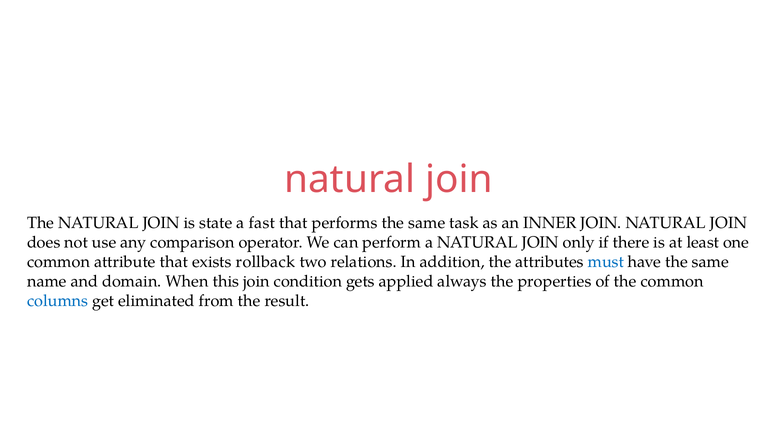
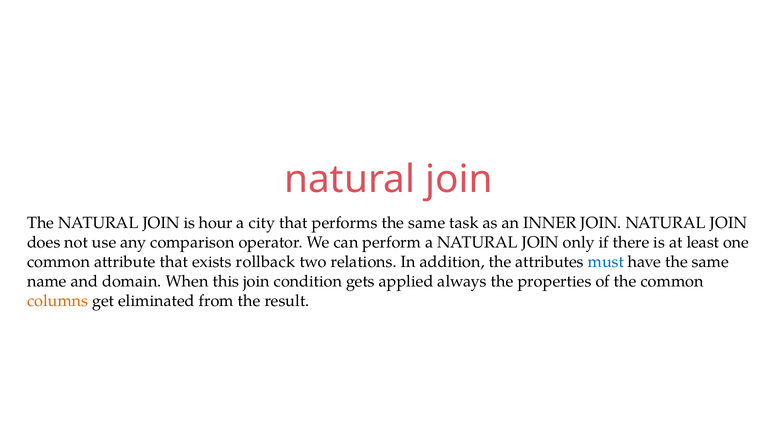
state: state -> hour (216, 223)
fast: fast -> city (262, 223)
columns colour: blue -> orange (58, 301)
